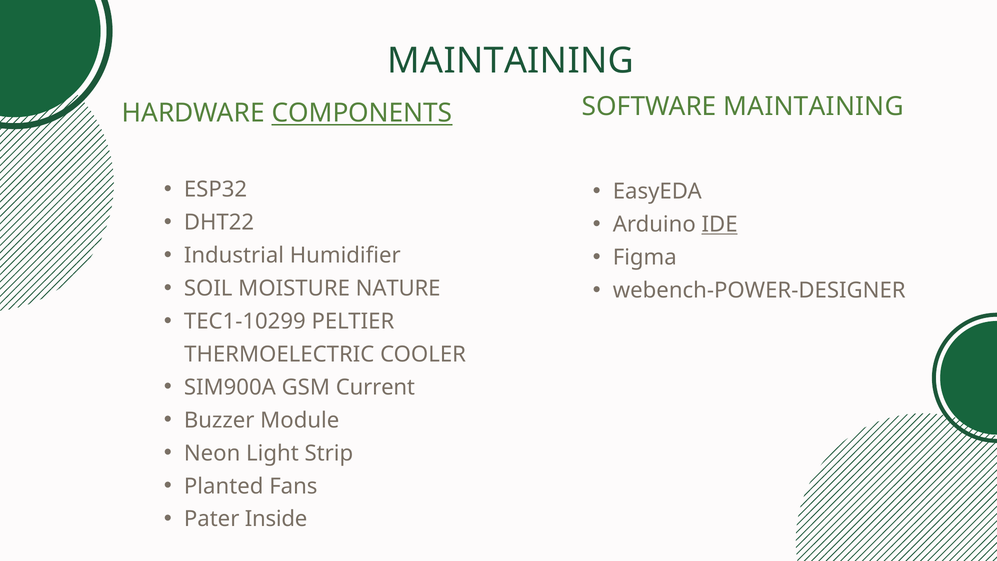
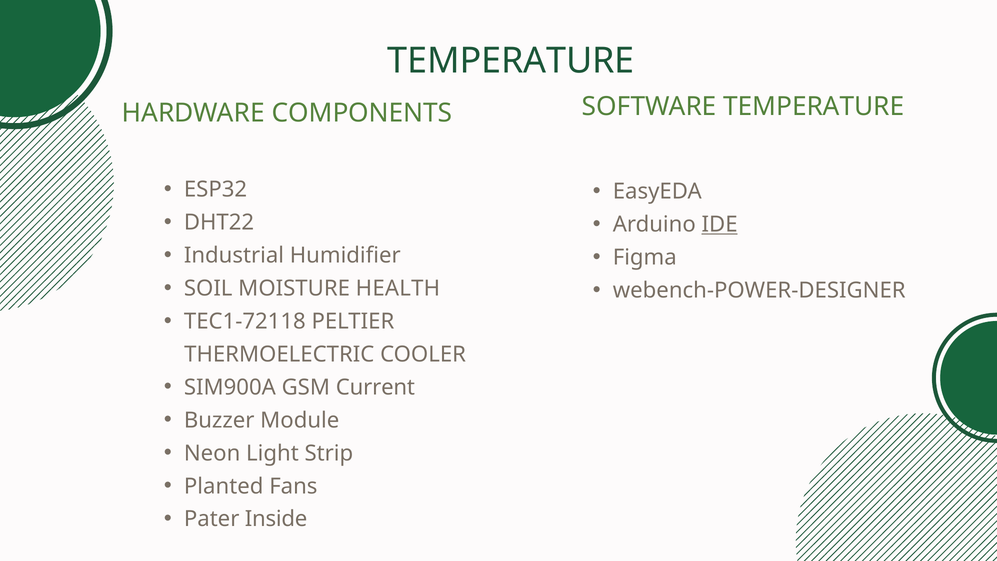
MAINTAINING: MAINTAINING -> TEMPERATURE (511, 61)
COMPONENTS underline: present -> none (362, 113)
SOFTWARE MAINTAINING: MAINTAINING -> TEMPERATURE (814, 107)
NATURE: NATURE -> HEALTH (398, 288)
TEC1-10299: TEC1-10299 -> TEC1-72118 (245, 321)
